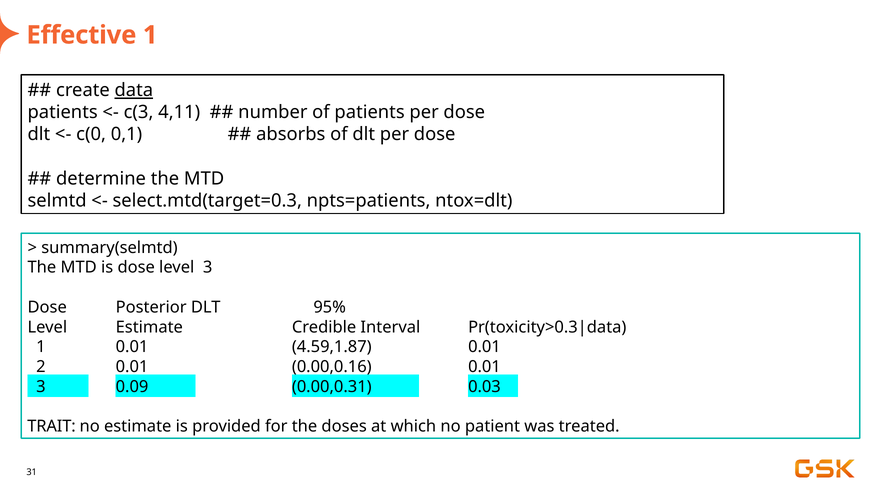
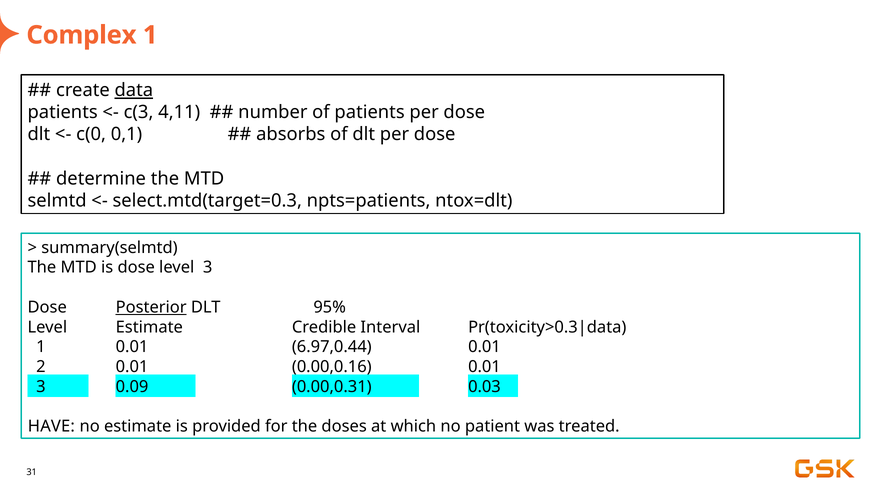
Effective: Effective -> Complex (81, 35)
Posterior underline: none -> present (151, 307)
4.59,1.87: 4.59,1.87 -> 6.97,0.44 (332, 347)
TRAIT: TRAIT -> HAVE (51, 426)
